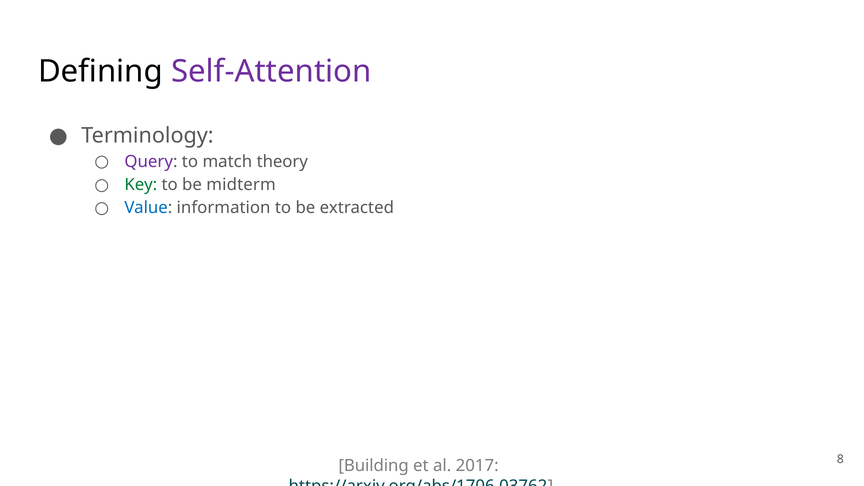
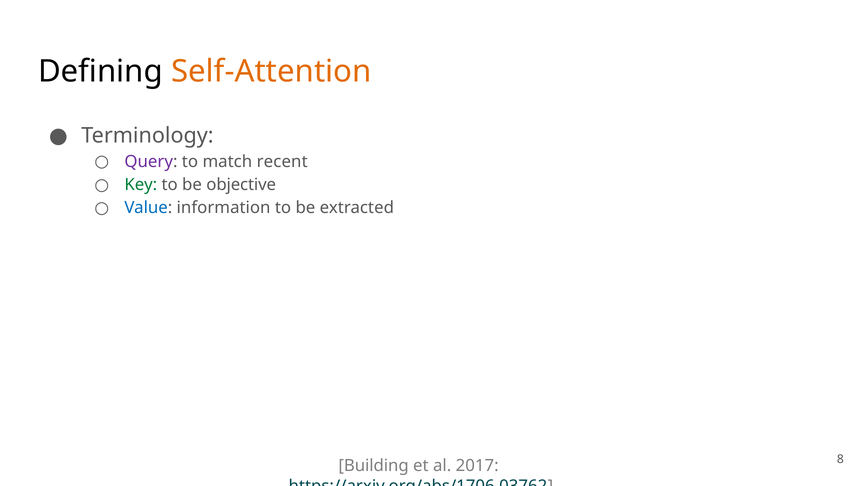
Self-Attention colour: purple -> orange (271, 72)
theory: theory -> recent (282, 162)
midterm: midterm -> objective (241, 185)
